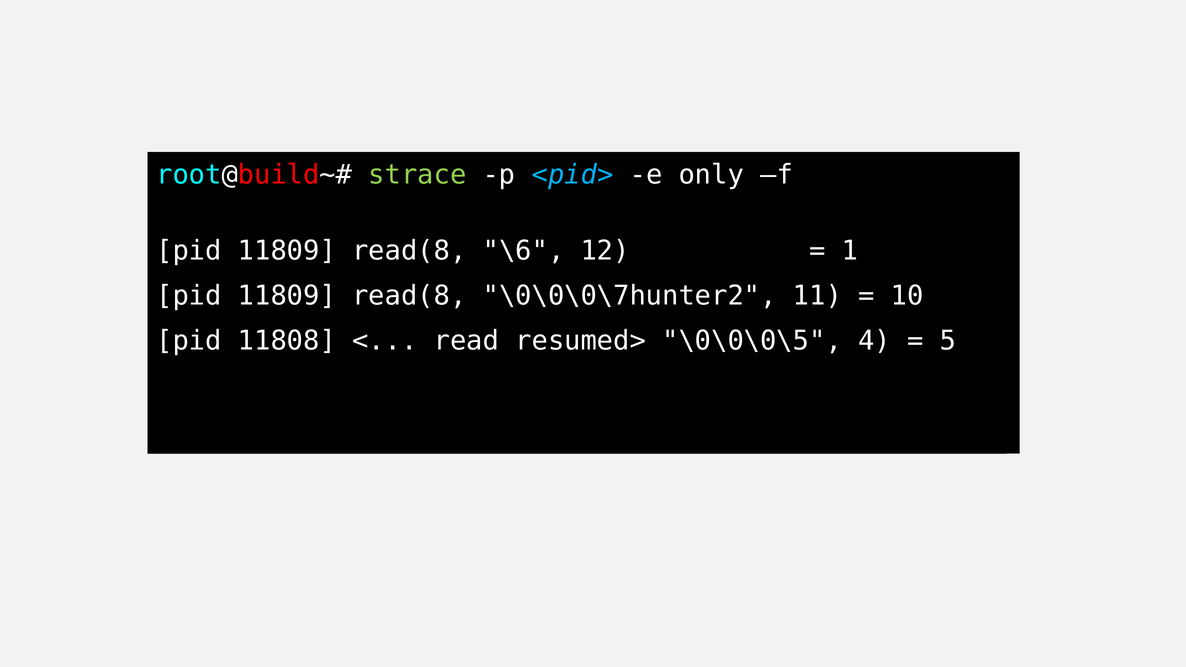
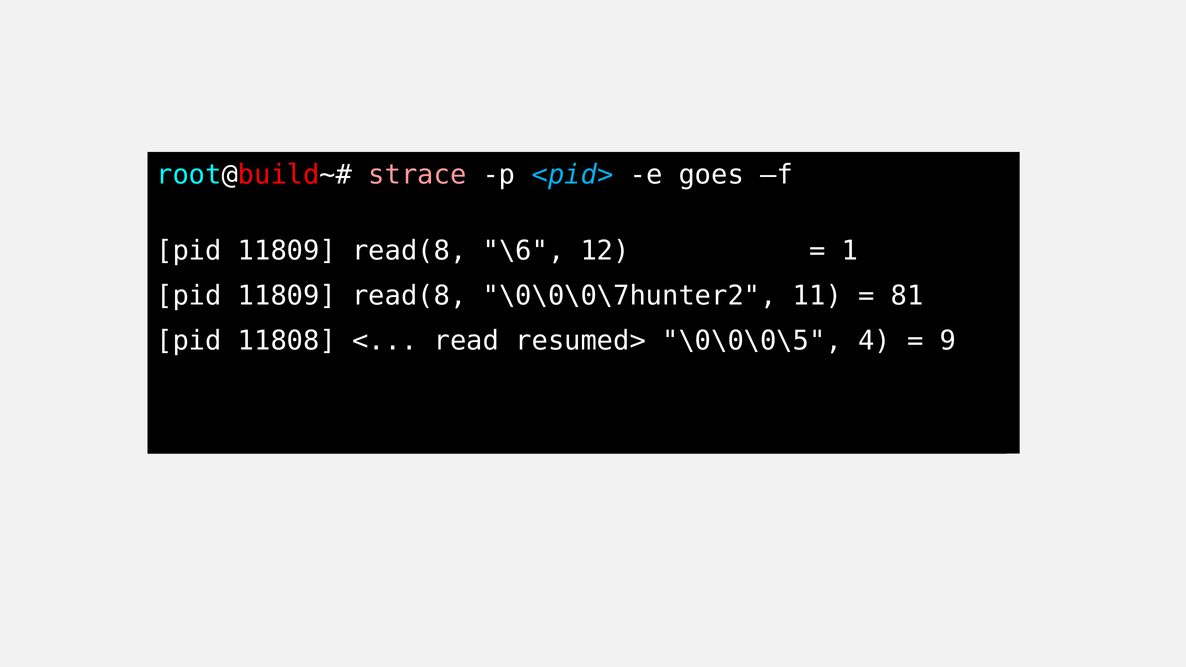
strace colour: light green -> pink (417, 175)
only: only -> goes (711, 175)
10: 10 -> 81 (907, 296)
5: 5 -> 9 (948, 341)
